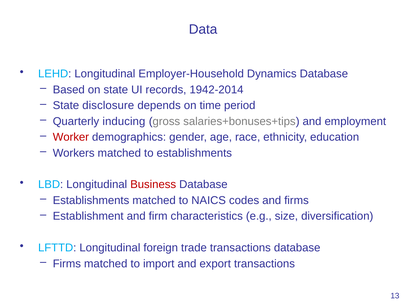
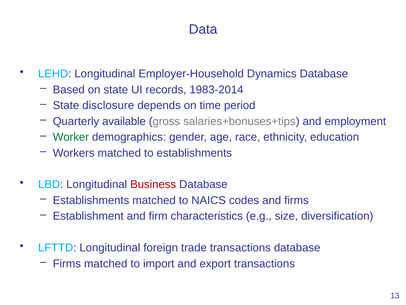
1942-2014: 1942-2014 -> 1983-2014 (216, 90)
inducing: inducing -> available (124, 121)
Worker colour: red -> green (71, 137)
